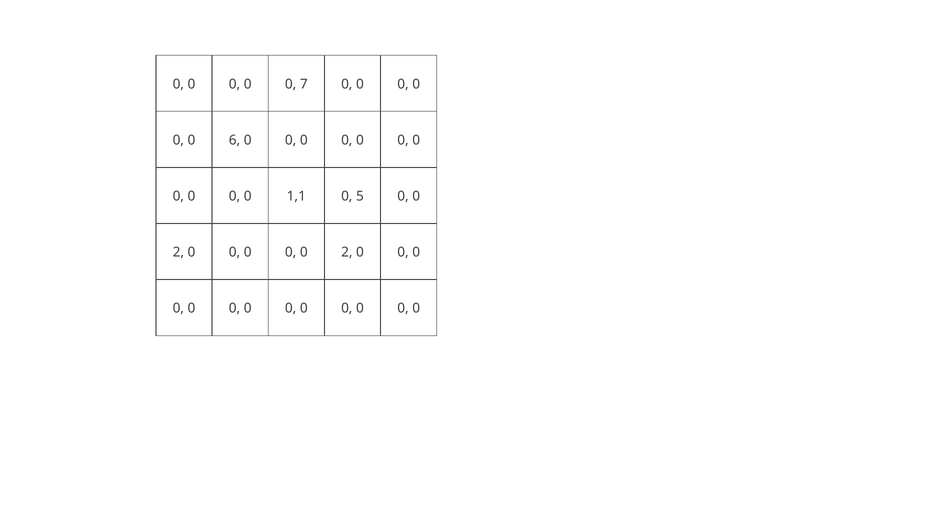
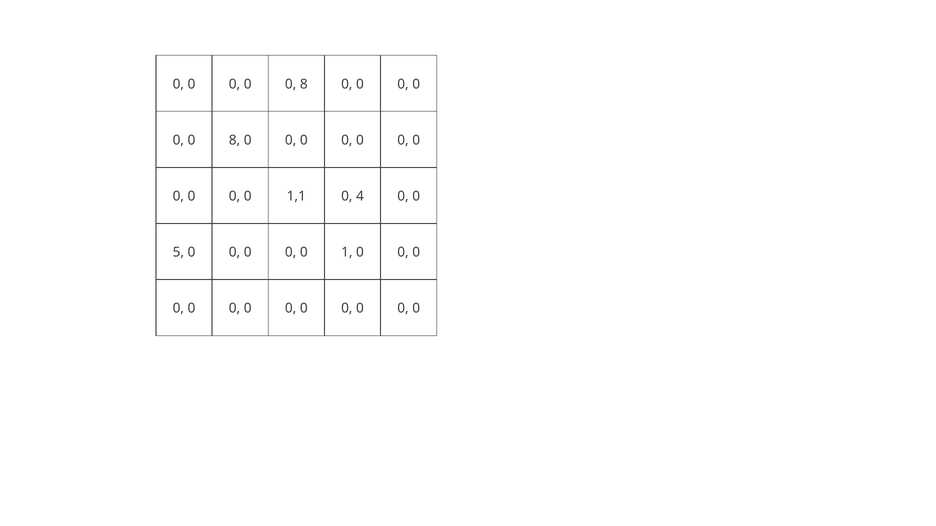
7: 7 -> 8 (304, 84)
6: 6 -> 8 (235, 140)
5: 5 -> 4 (360, 196)
2: 2 -> 5 (178, 253)
0 0 0 2: 2 -> 1 (347, 253)
